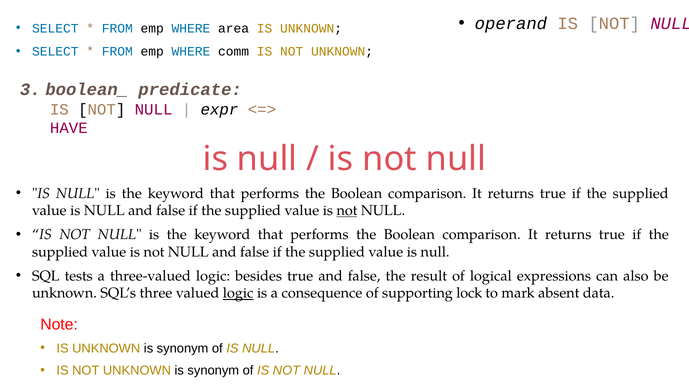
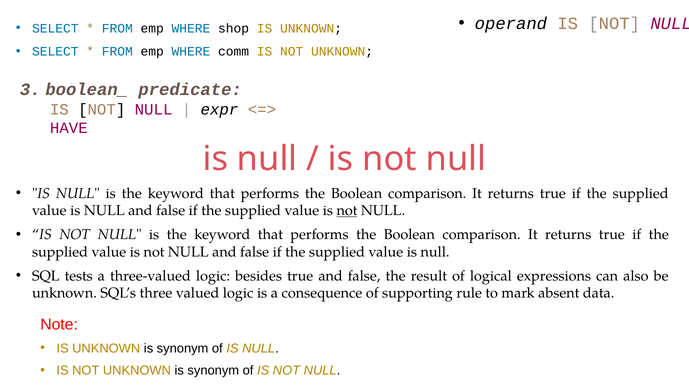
area: area -> shop (234, 28)
logic underline: present -> none (238, 294)
lock: lock -> rule (469, 294)
